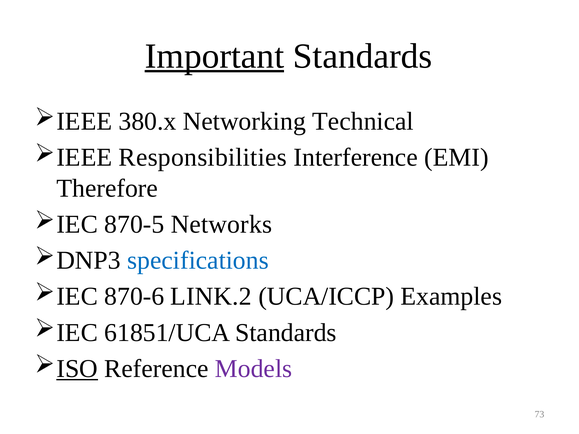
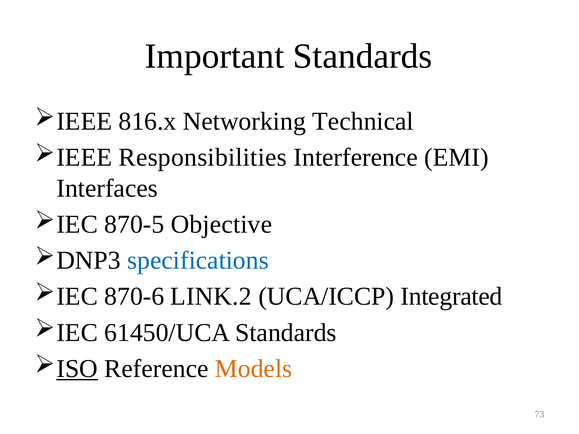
Important underline: present -> none (214, 56)
380.x: 380.x -> 816.x (147, 121)
Therefore: Therefore -> Interfaces (107, 188)
Networks: Networks -> Objective (221, 225)
Examples: Examples -> Integrated (451, 297)
61851/UCA: 61851/UCA -> 61450/UCA (167, 333)
Models colour: purple -> orange (254, 369)
